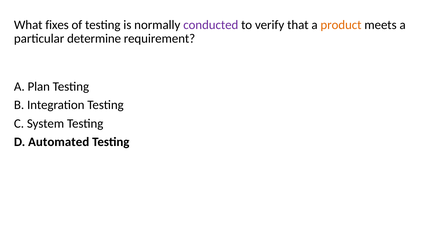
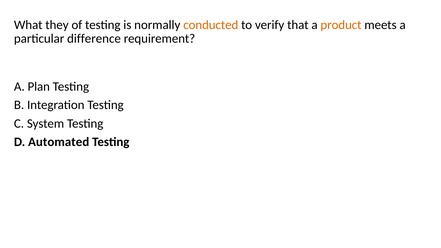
fixes: fixes -> they (57, 25)
conducted colour: purple -> orange (211, 25)
determine: determine -> difference (94, 39)
